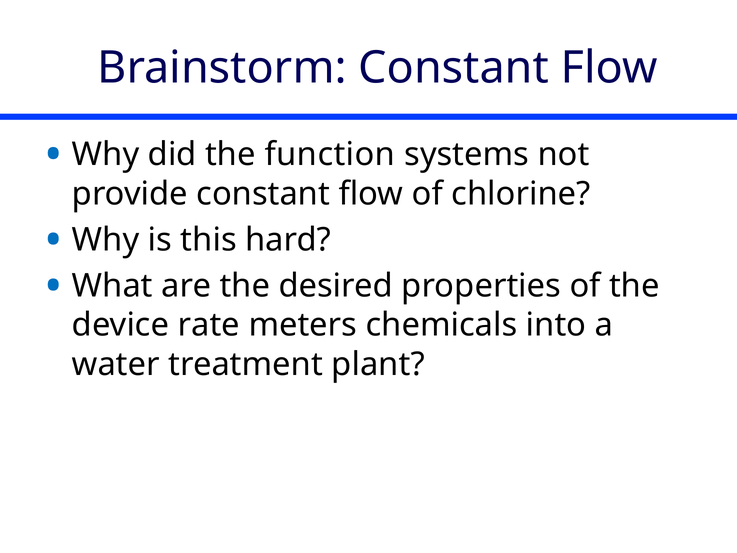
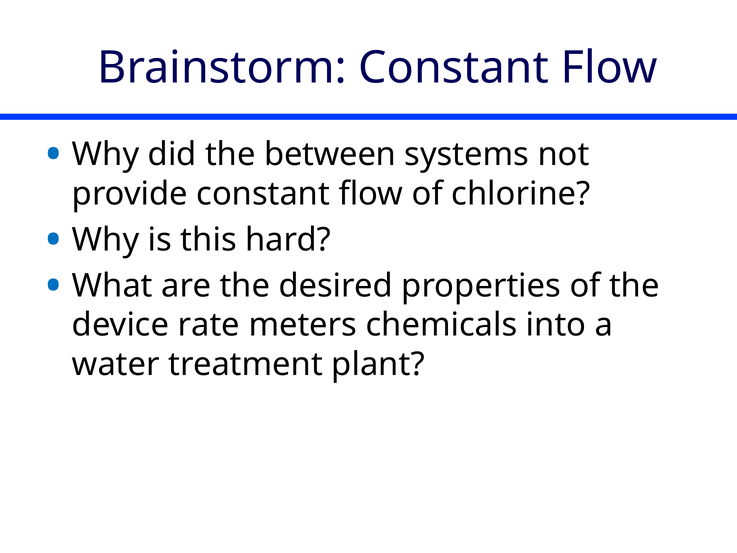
function: function -> between (330, 155)
